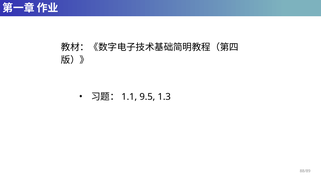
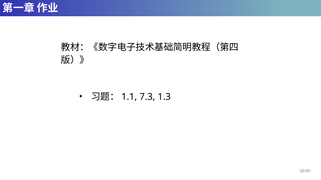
9.5: 9.5 -> 7.3 (147, 97)
